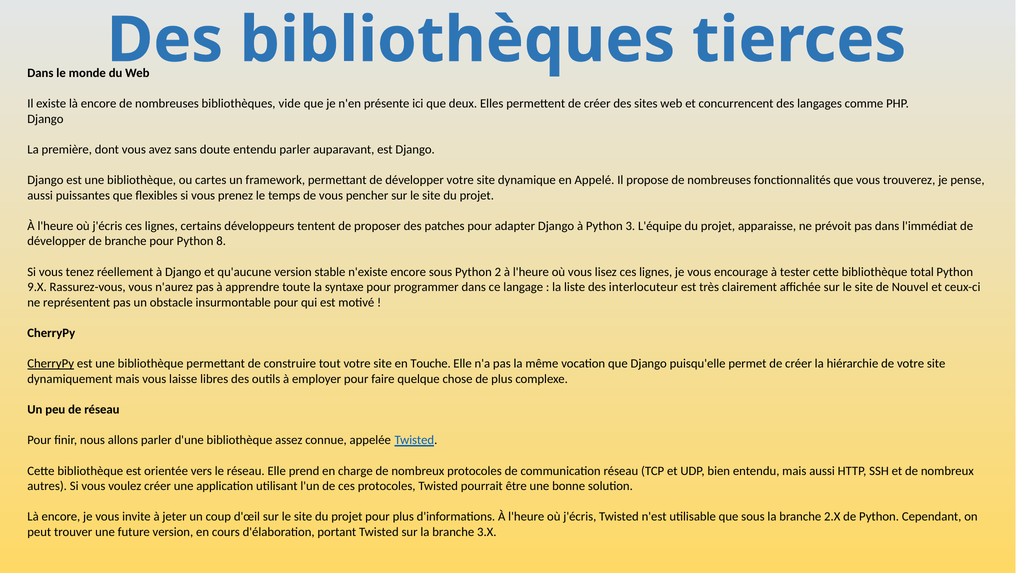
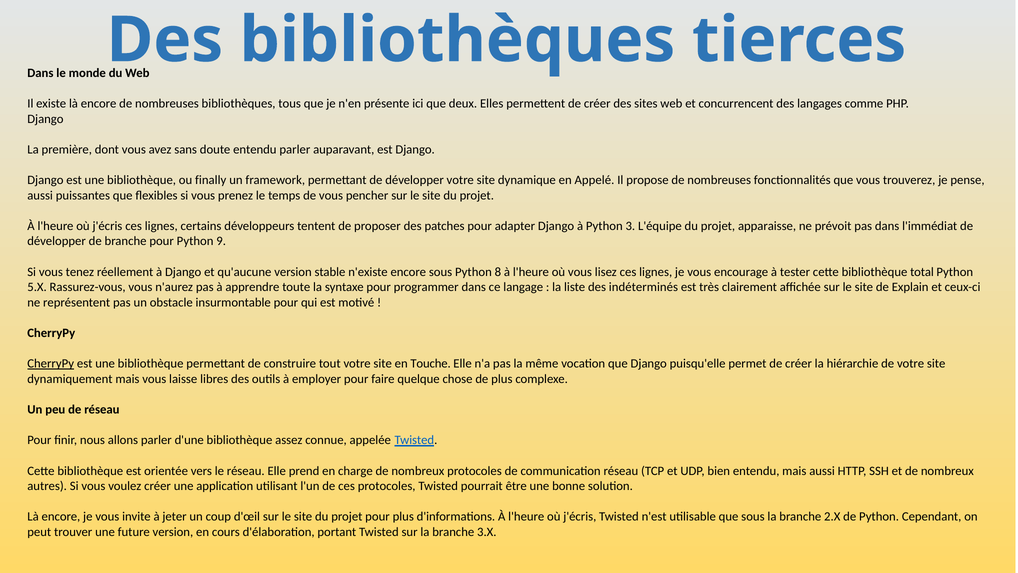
vide: vide -> tous (290, 104)
cartes: cartes -> finally (211, 180)
8: 8 -> 9 (221, 241)
2: 2 -> 8 (498, 272)
9.X: 9.X -> 5.X (37, 287)
interlocuteur: interlocuteur -> indéterminés (643, 287)
Nouvel: Nouvel -> Explain (910, 287)
